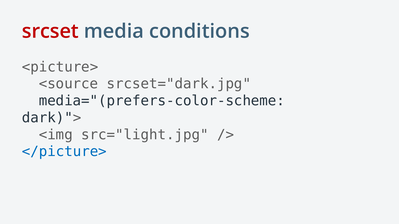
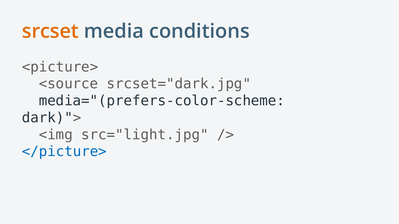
srcset colour: red -> orange (50, 31)
